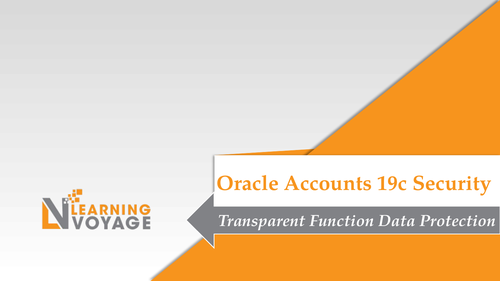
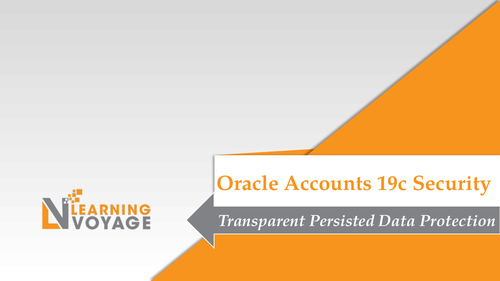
Function: Function -> Persisted (342, 221)
